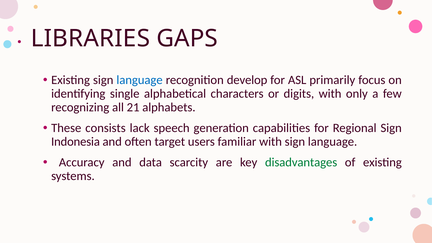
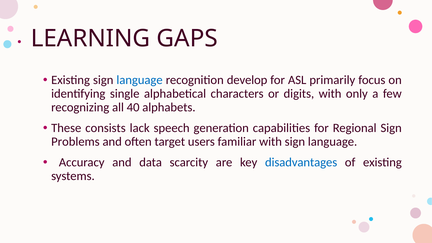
LIBRARIES: LIBRARIES -> LEARNING (91, 39)
21: 21 -> 40 (133, 107)
Indonesia: Indonesia -> Problems (75, 142)
disadvantages colour: green -> blue (301, 162)
